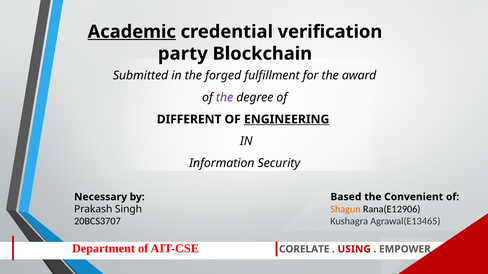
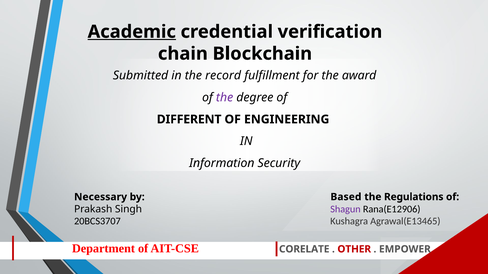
party: party -> chain (183, 54)
forged: forged -> record (223, 76)
ENGINEERING underline: present -> none (287, 120)
Convenient: Convenient -> Regulations (414, 197)
Shagun colour: orange -> purple (345, 209)
USING: USING -> OTHER (354, 250)
